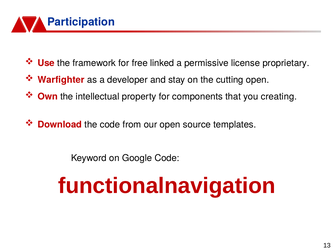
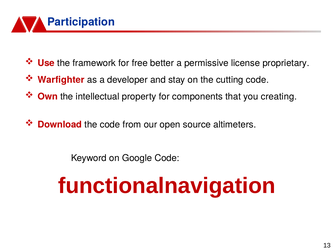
linked: linked -> better (162, 63)
cutting open: open -> code (258, 80)
templates: templates -> altimeters (235, 124)
